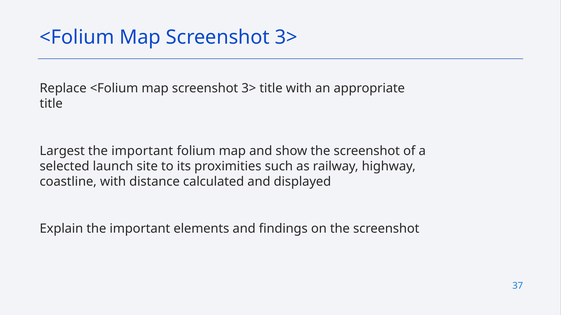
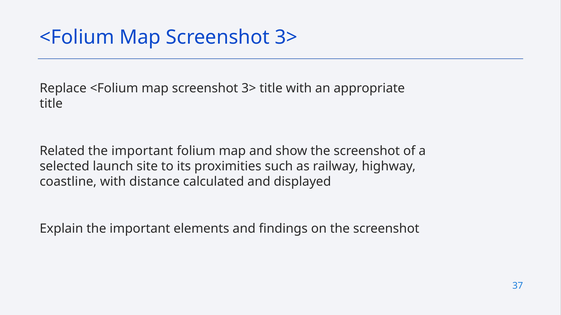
Largest: Largest -> Related (62, 151)
